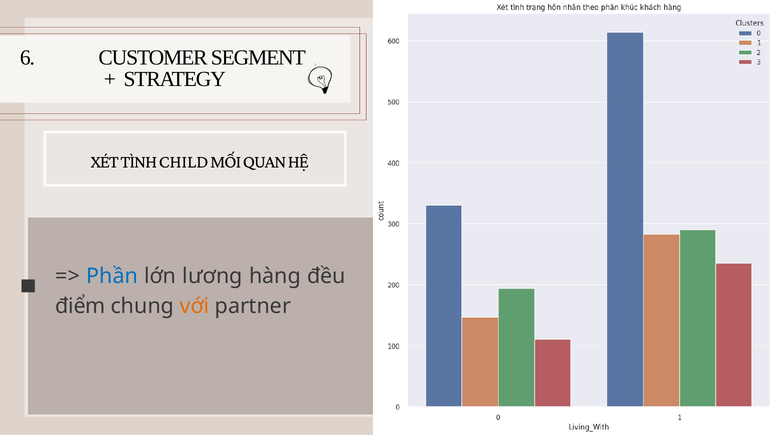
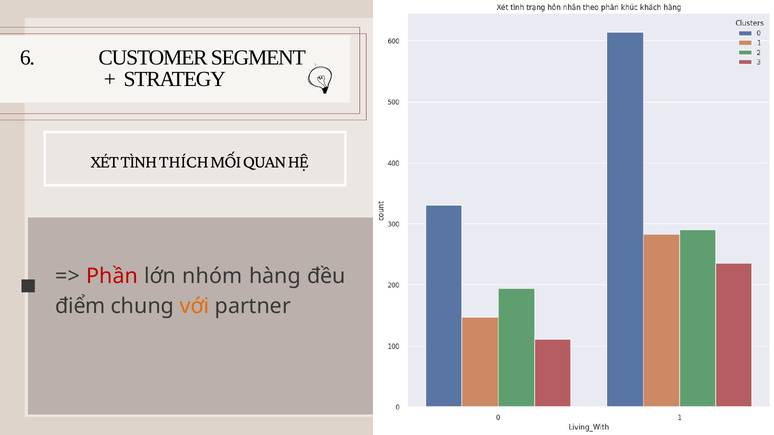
CHILD: CHILD -> THÍCH (184, 162)
Phần colour: blue -> red (112, 276)
lương: lương -> nhóm (212, 276)
